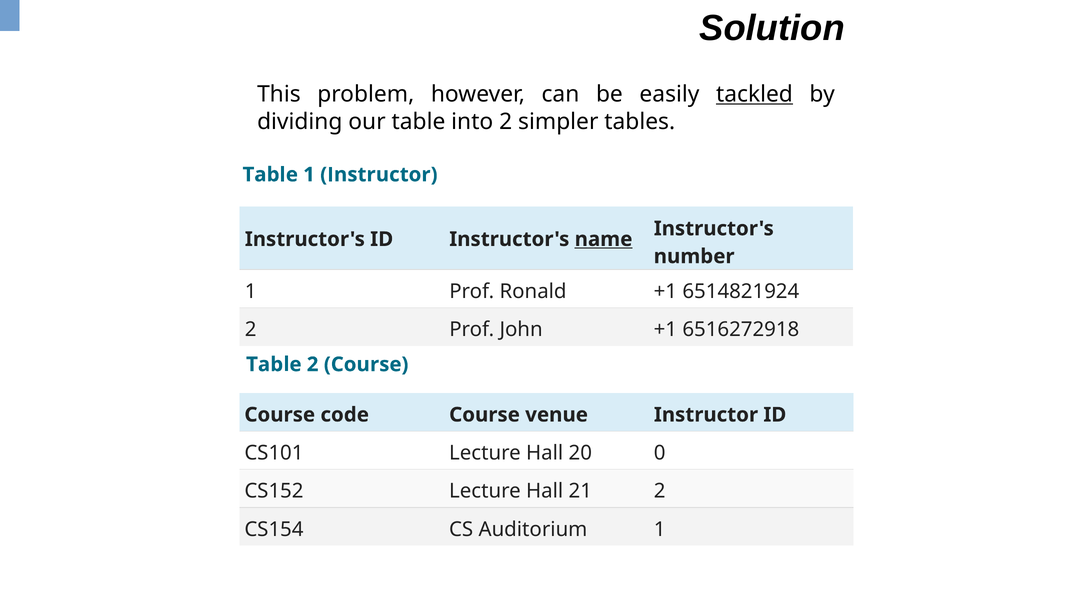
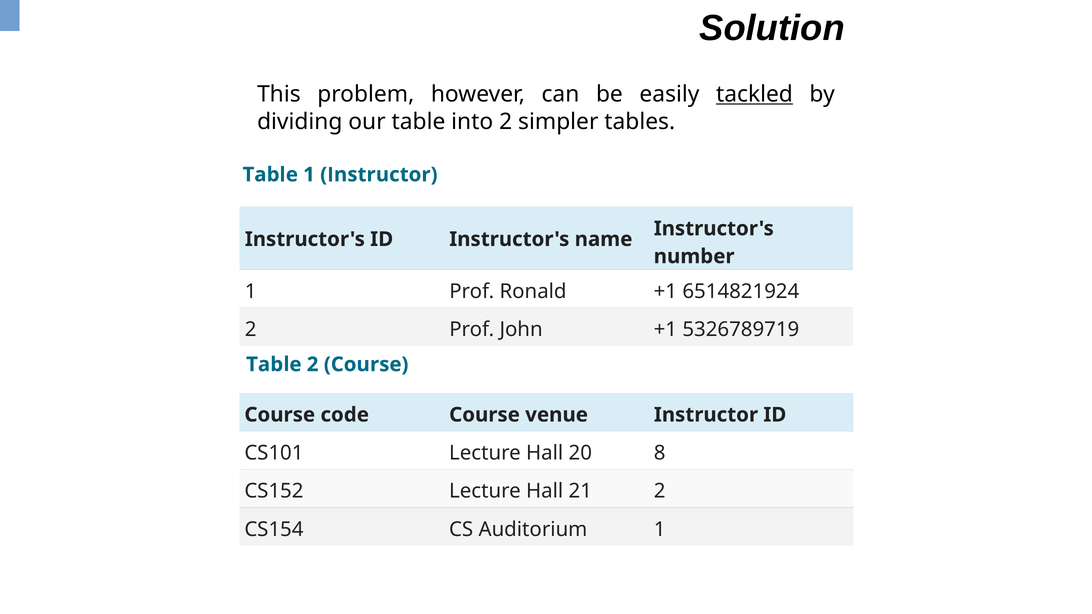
name underline: present -> none (604, 239)
6516272918: 6516272918 -> 5326789719 (741, 330)
0: 0 -> 8 (660, 453)
